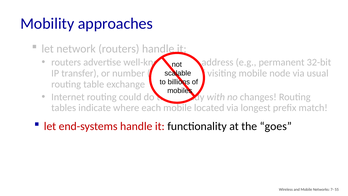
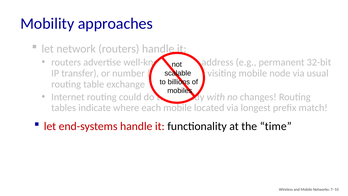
goes: goes -> time (276, 126)
